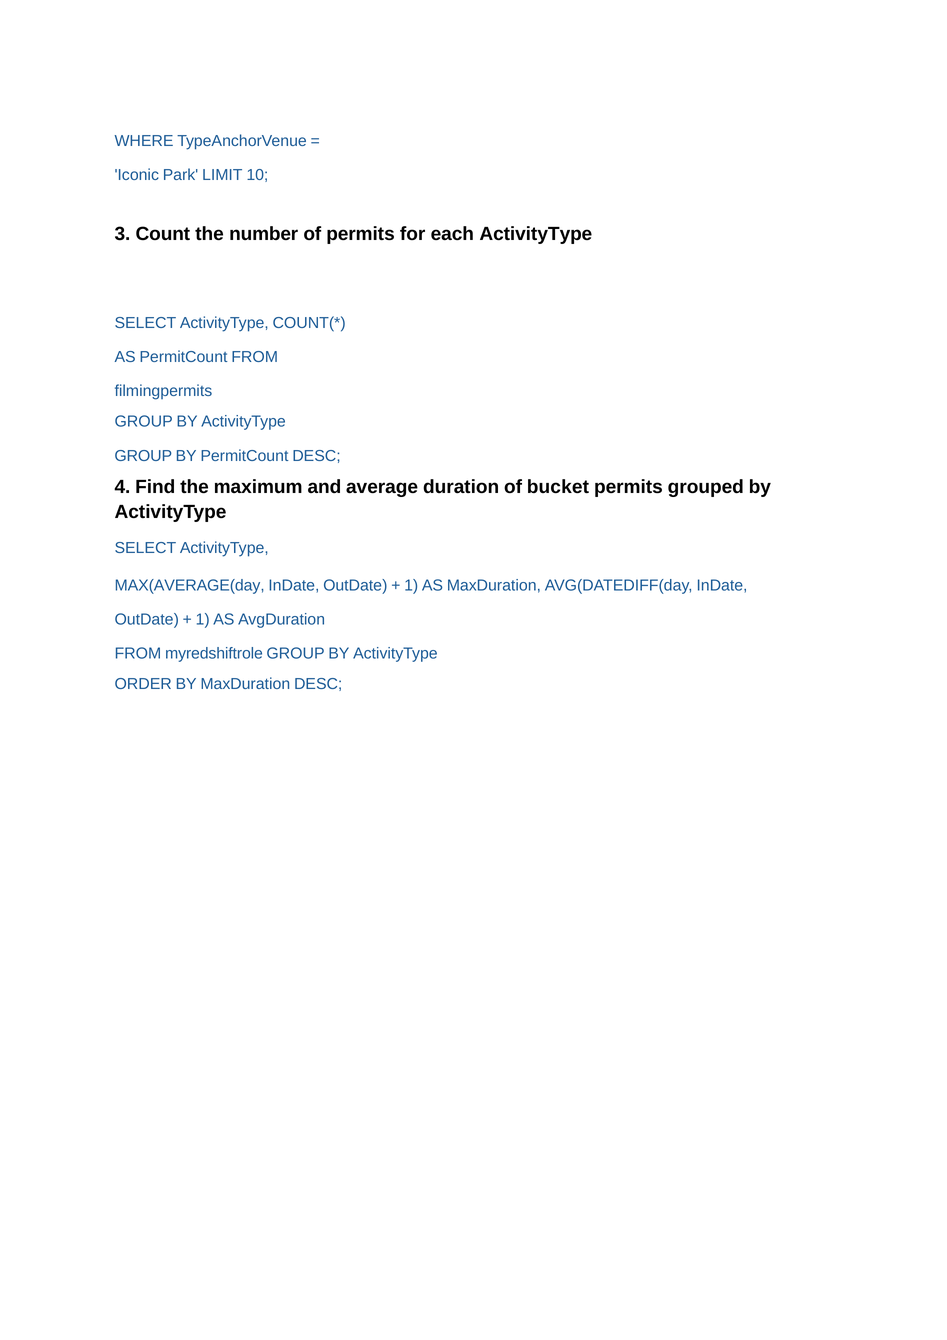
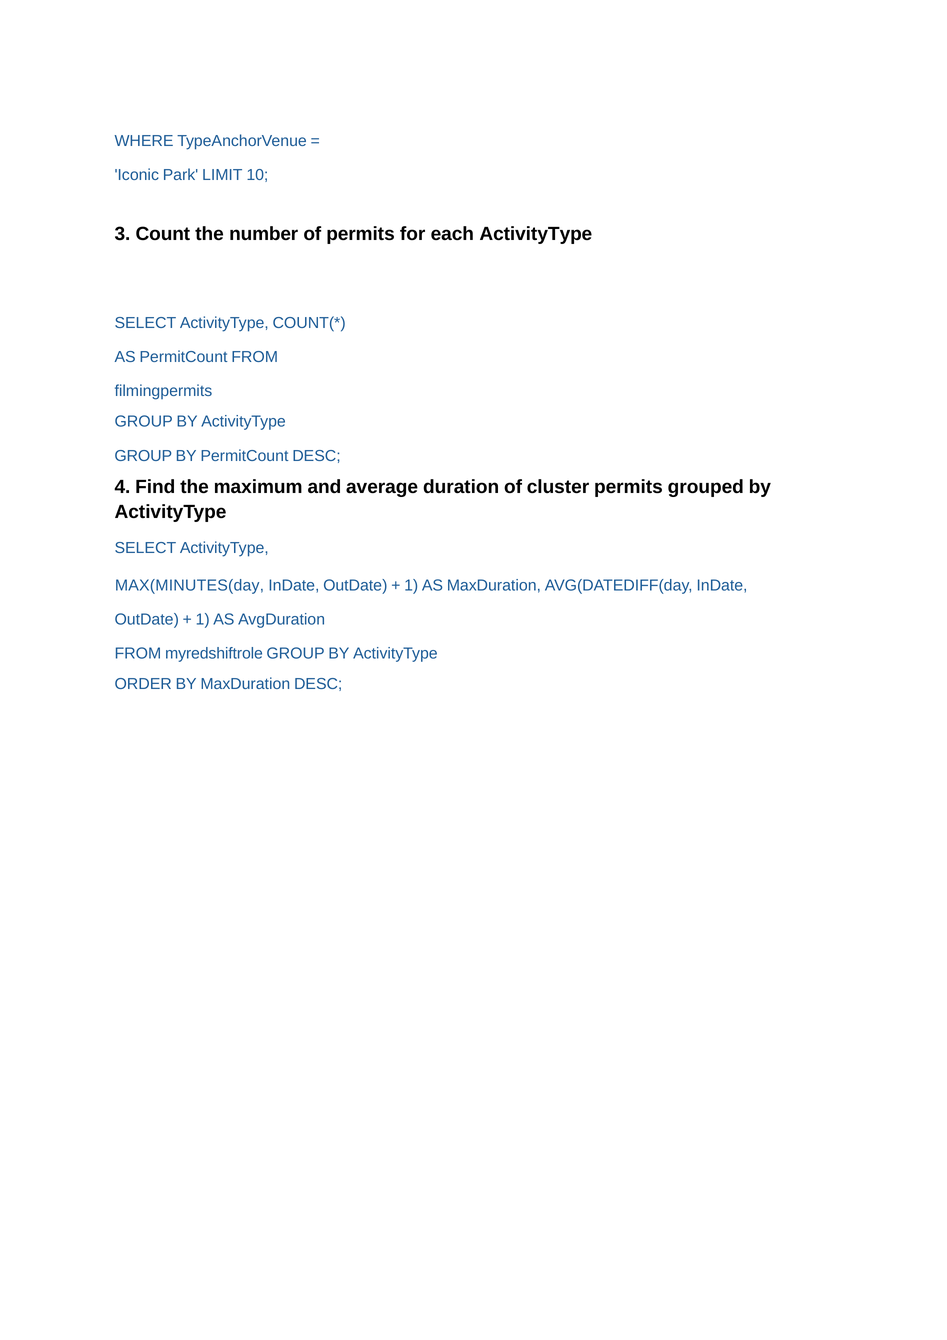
bucket: bucket -> cluster (558, 487)
MAX(AVERAGE(day: MAX(AVERAGE(day -> MAX(MINUTES(day (189, 586)
